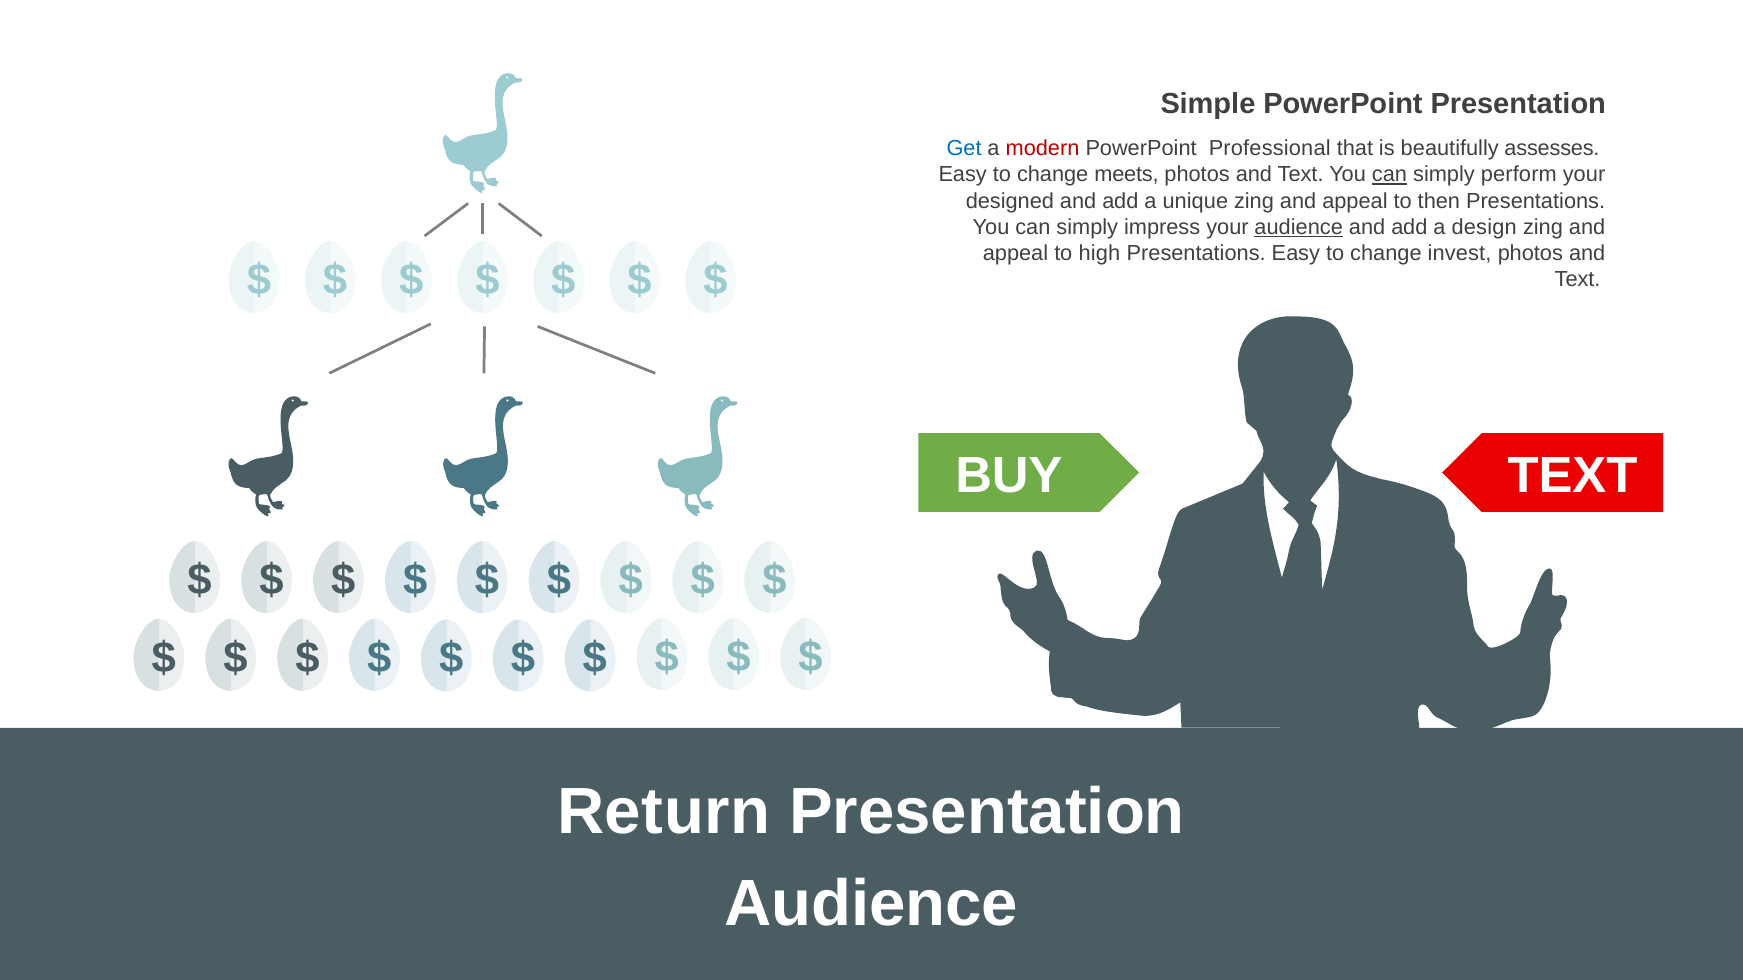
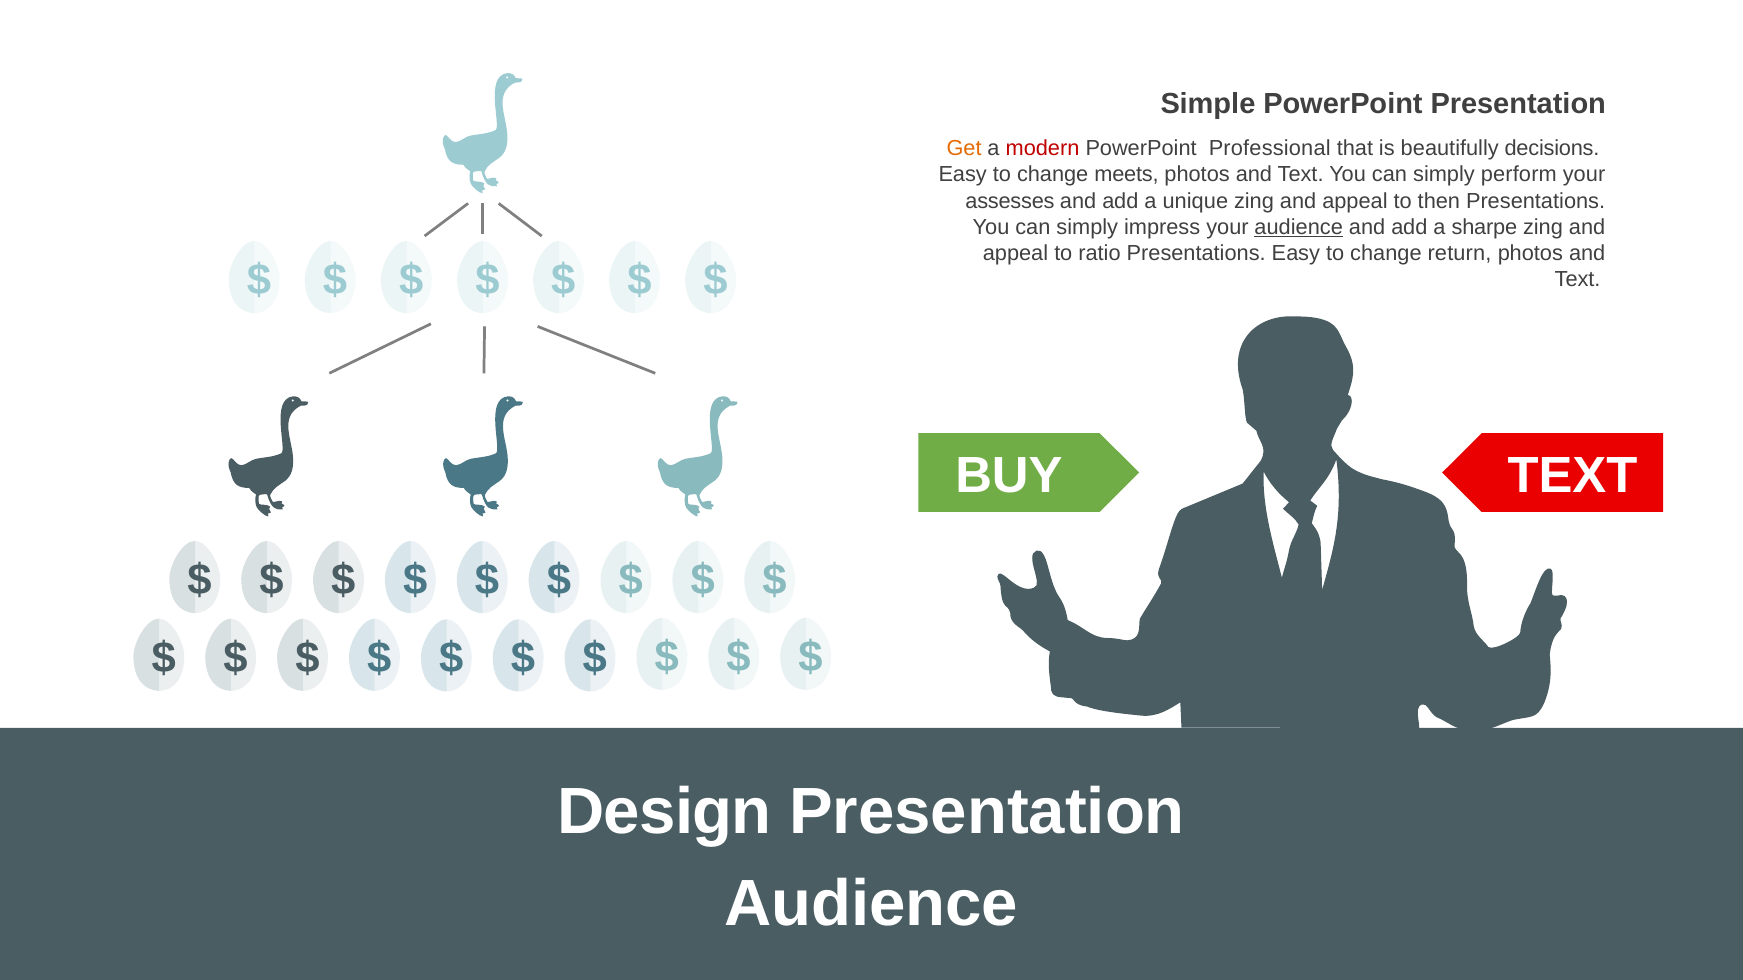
Get colour: blue -> orange (964, 149)
assesses: assesses -> decisions (1552, 149)
can underline: present -> none (1389, 175)
designed: designed -> assesses (1010, 201)
design: design -> sharpe (1484, 227)
high: high -> ratio (1100, 253)
invest: invest -> return (1460, 253)
Return: Return -> Design (665, 812)
